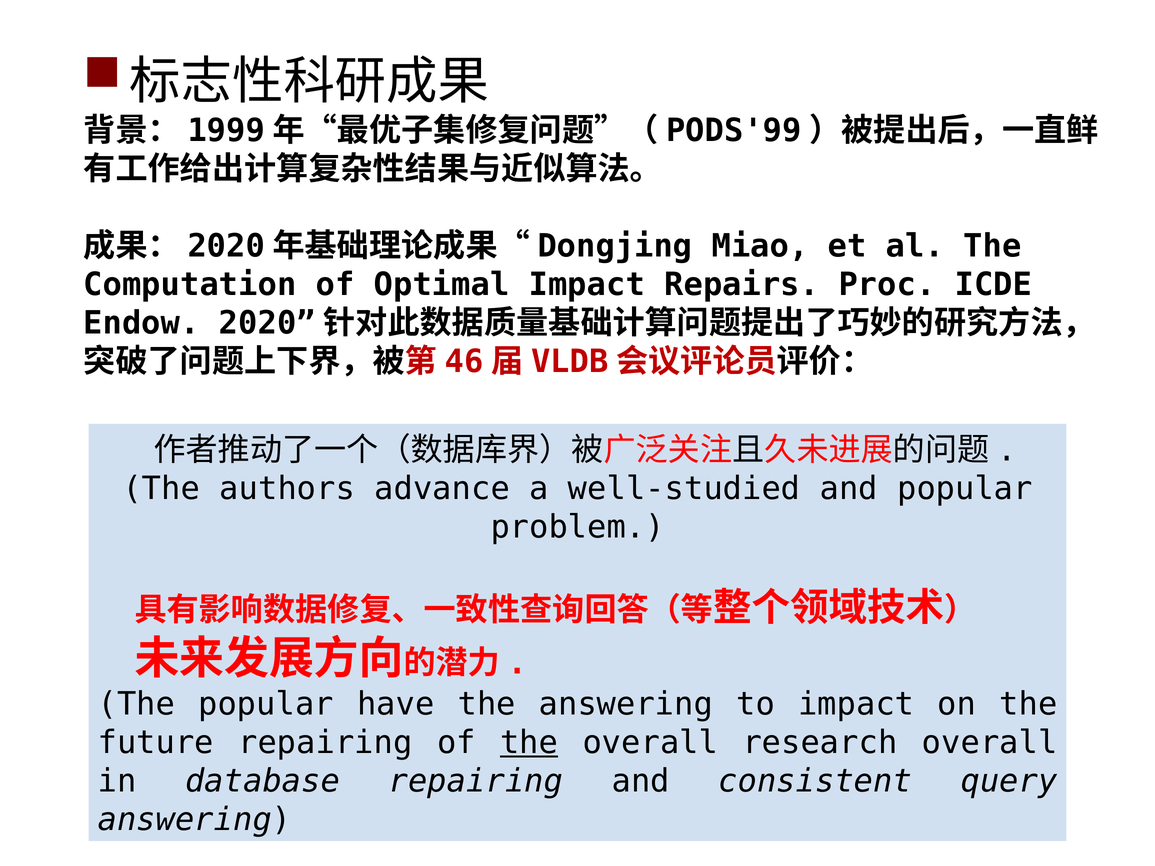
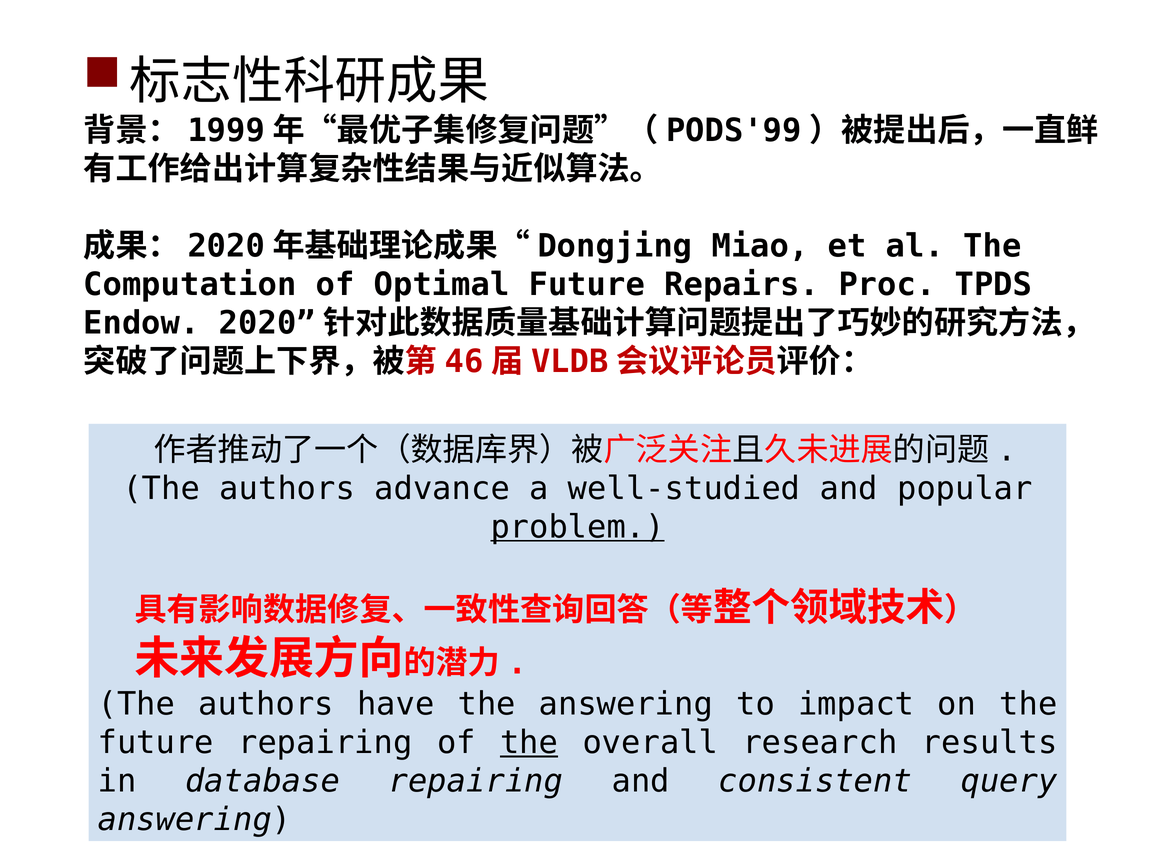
Optimal Impact: Impact -> Future (587, 285)
ICDE: ICDE -> TPDS (993, 285)
problem underline: none -> present (578, 527)
popular: popular -> authors (266, 704)
research overall: overall -> results (990, 743)
